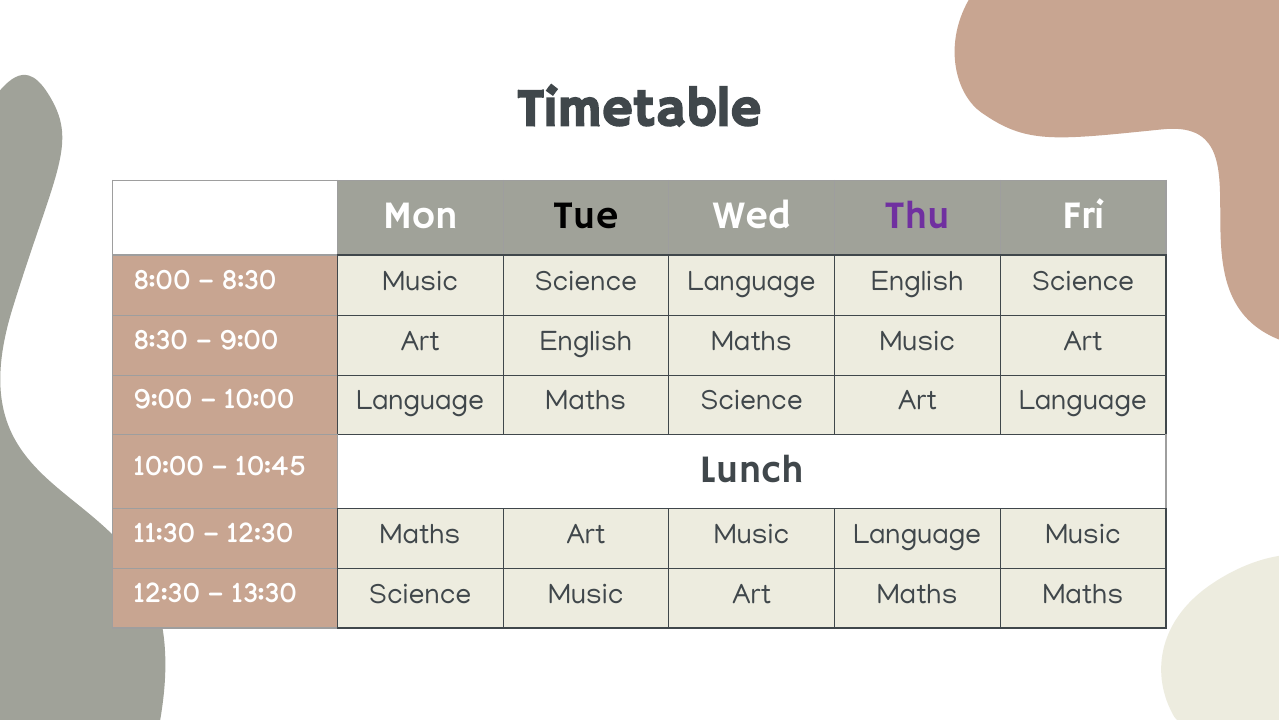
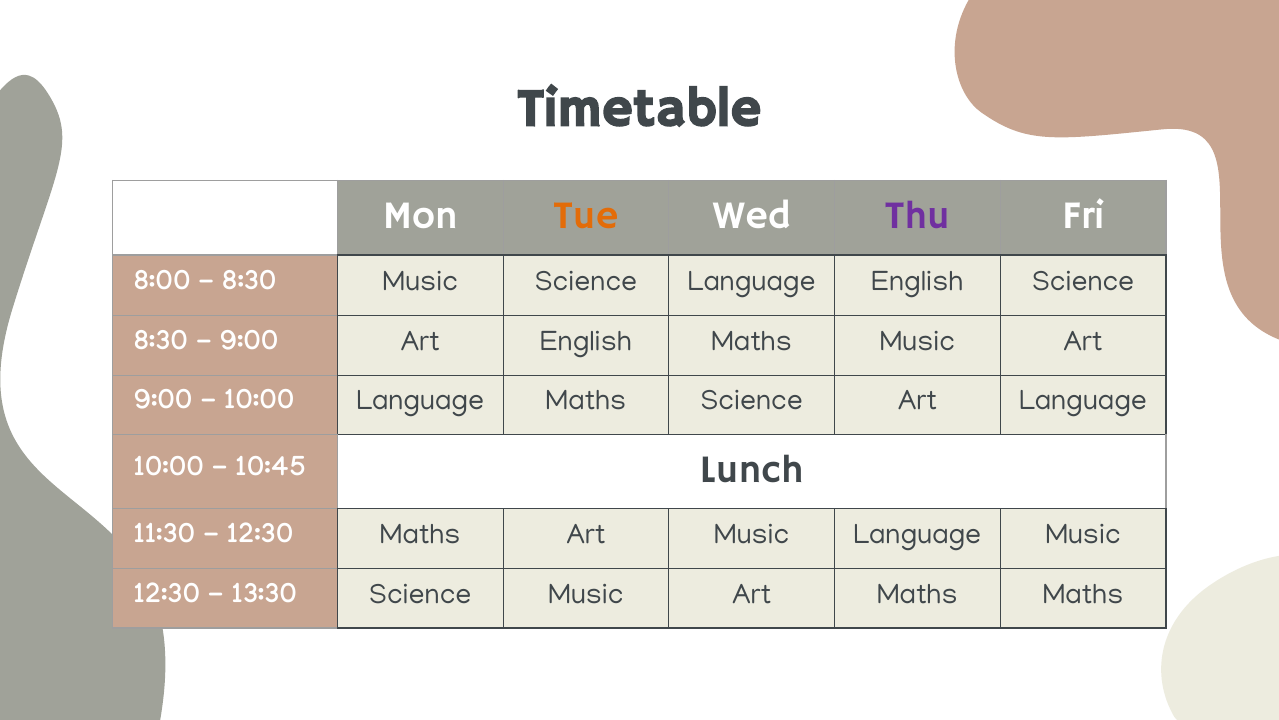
Tue colour: black -> orange (586, 215)
